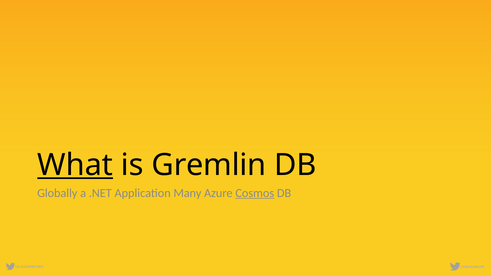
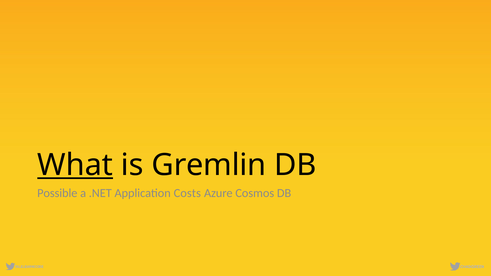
Globally: Globally -> Possible (57, 193)
Many: Many -> Costs (187, 193)
Cosmos underline: present -> none (255, 193)
